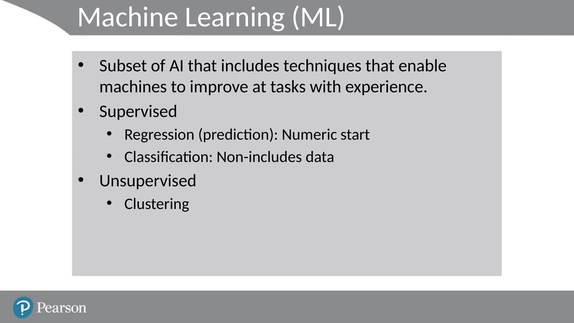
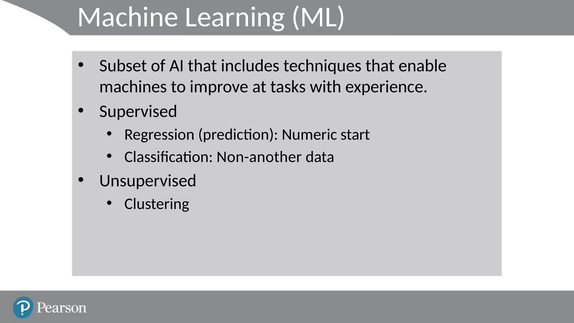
Non-includes: Non-includes -> Non-another (259, 157)
